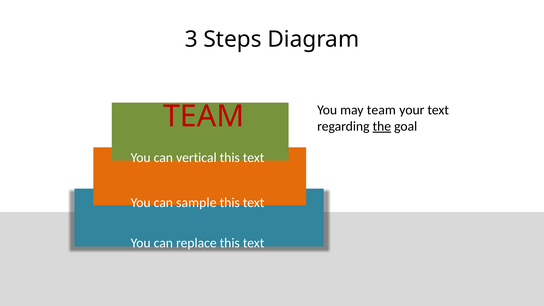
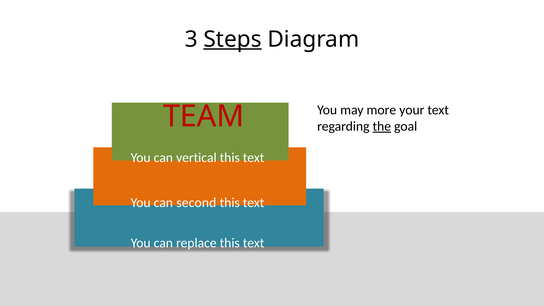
Steps underline: none -> present (233, 39)
may team: team -> more (381, 110)
sample: sample -> second (196, 203)
